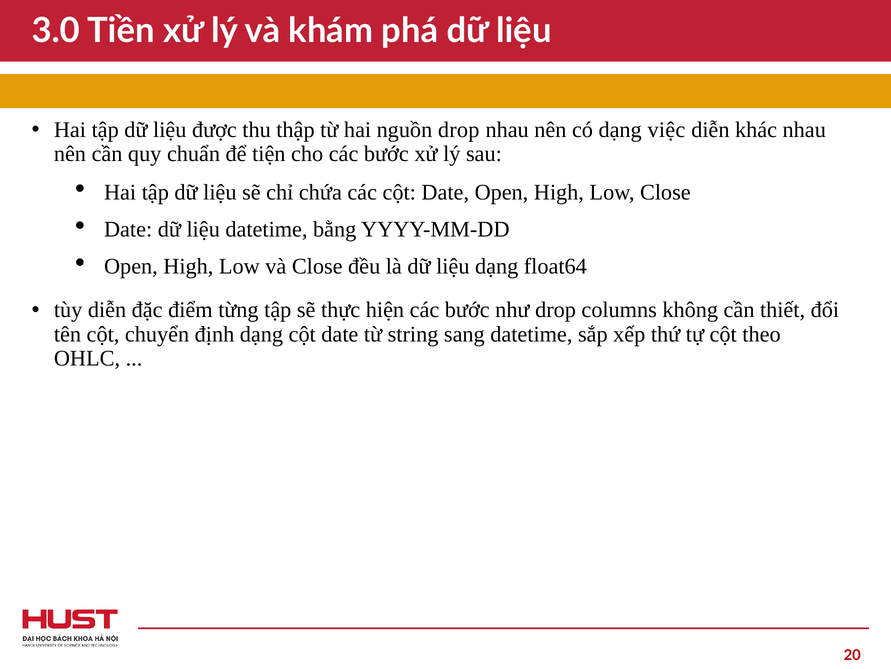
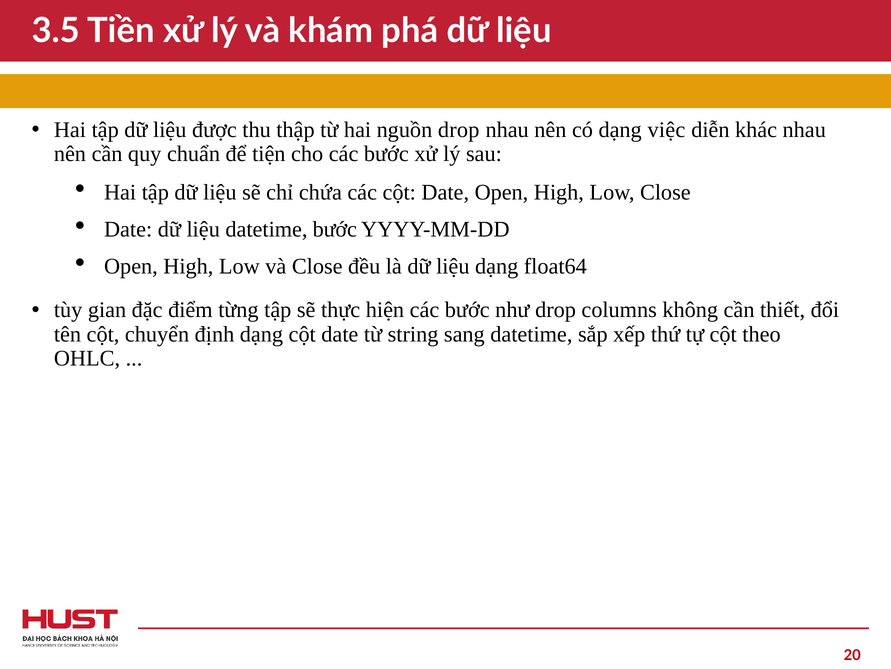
3.0: 3.0 -> 3.5 (56, 31)
datetime bằng: bằng -> bước (335, 229)
tùy diễn: diễn -> gian (107, 310)
